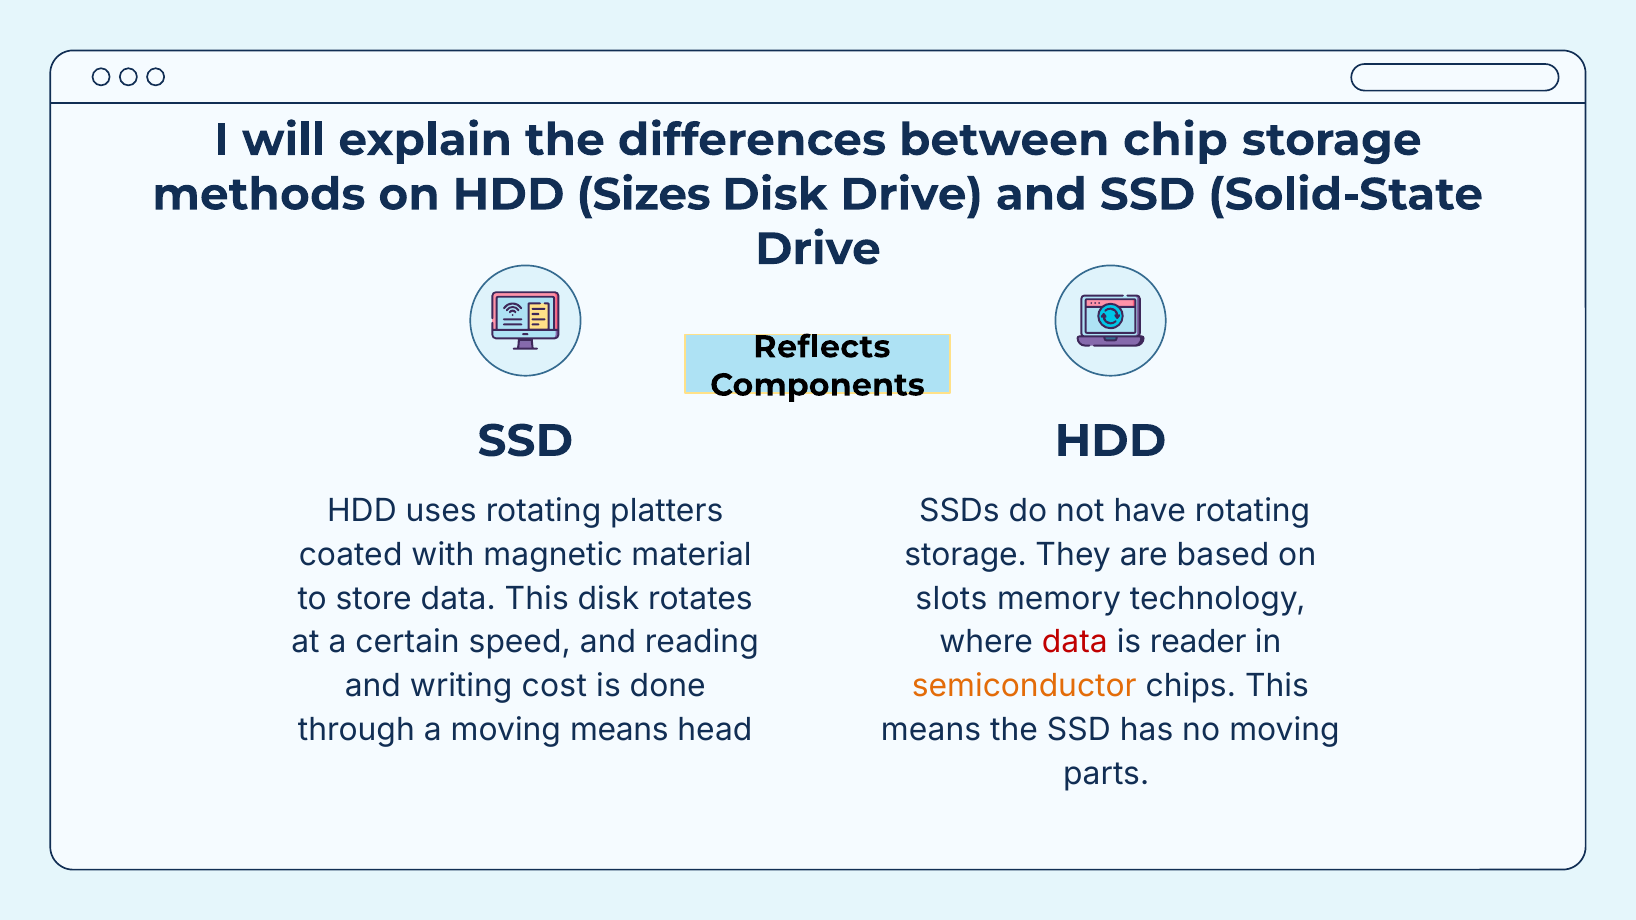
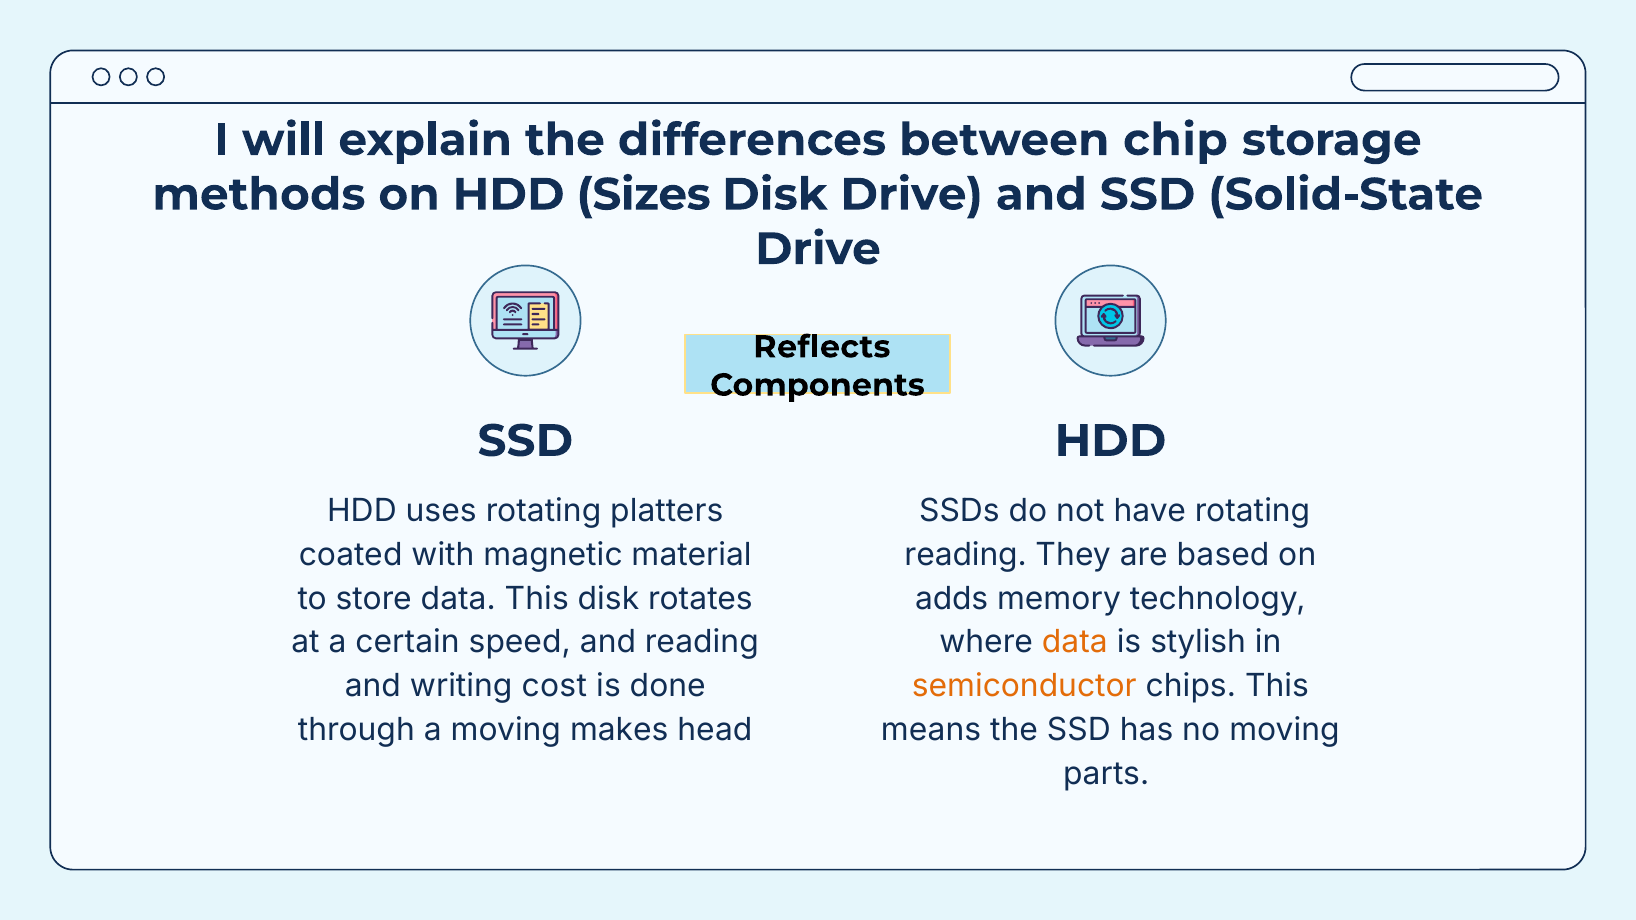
storage: storage -> reading (966, 555)
slots: slots -> adds (952, 599)
data colour: red -> orange (1075, 643)
reader: reader -> stylish (1198, 643)
moving means: means -> makes (619, 730)
